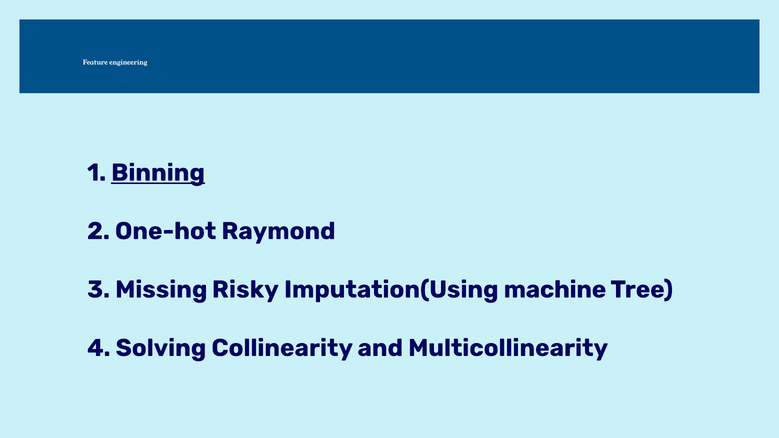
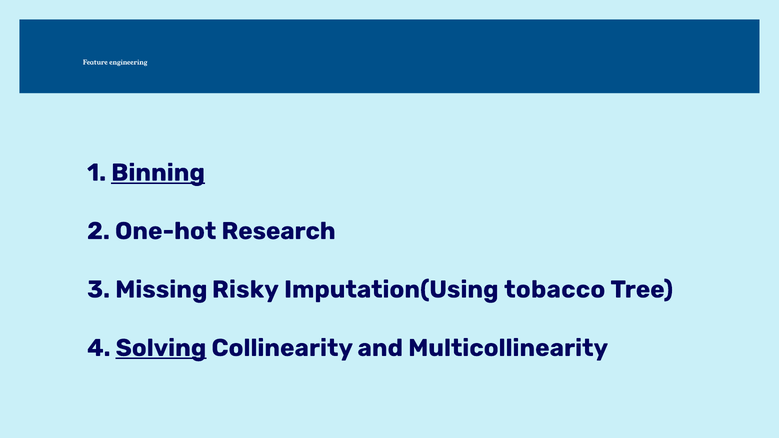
Raymond: Raymond -> Research (279, 231)
machine: machine -> tobacco (555, 290)
Solving underline: none -> present (161, 348)
